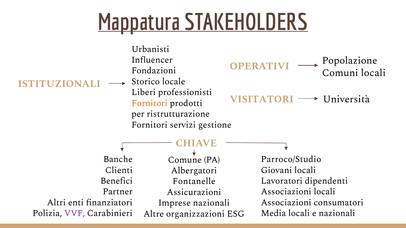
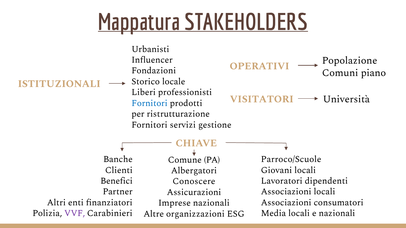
Comuni locali: locali -> piano (373, 73)
Fornitori colour: orange -> blue (150, 103)
Parroco/Studio: Parroco/Studio -> Parroco/Scuole (291, 160)
Fontanelle: Fontanelle -> Conoscere (194, 182)
